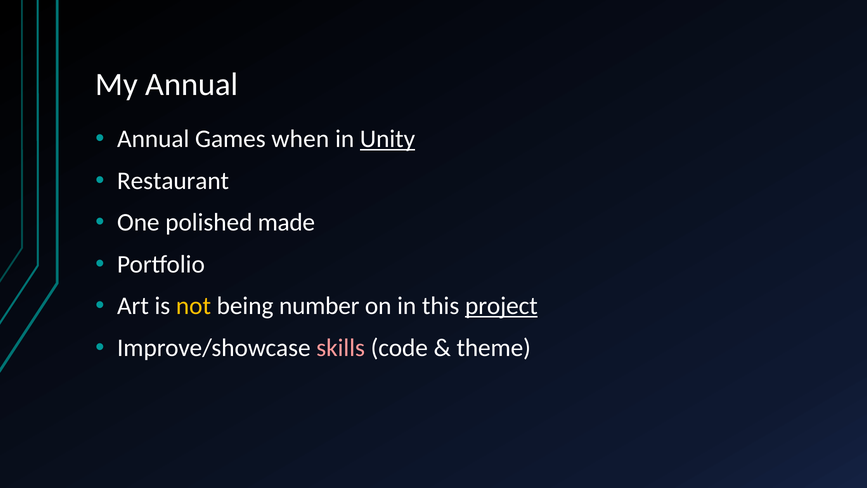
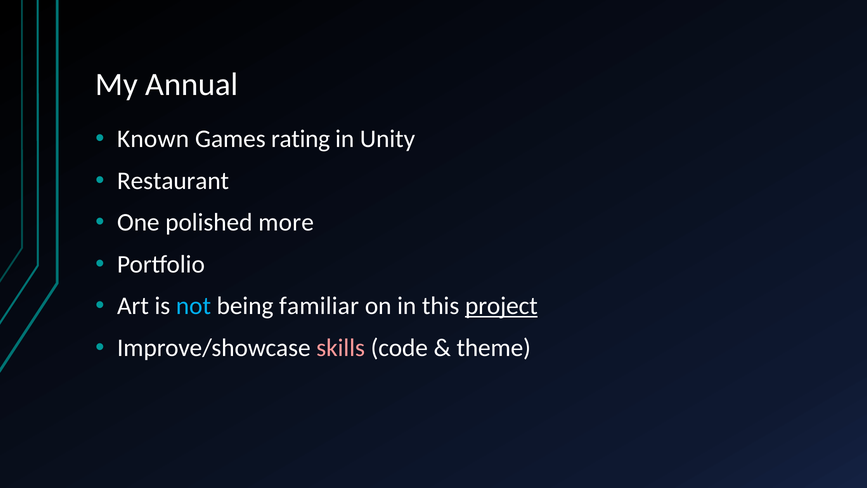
Annual: Annual -> Known (153, 139)
when: when -> rating (301, 139)
Unity underline: present -> none (388, 139)
made: made -> more (286, 222)
not colour: yellow -> light blue (193, 306)
number: number -> familiar (319, 306)
